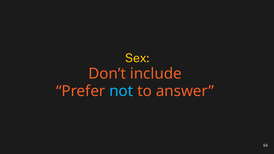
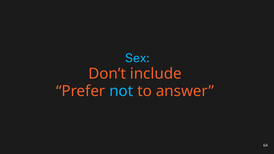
Sex colour: yellow -> light blue (137, 58)
